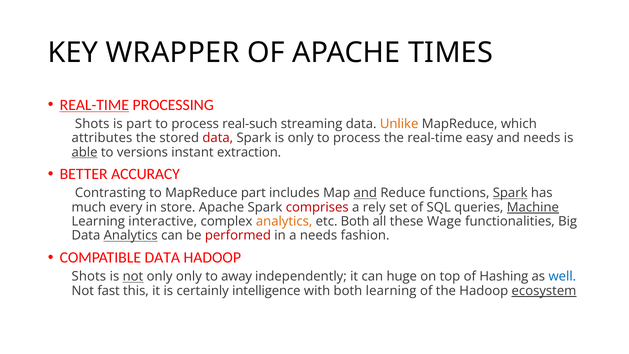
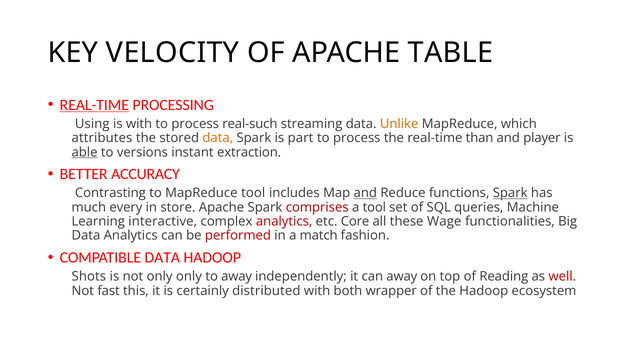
WRAPPER: WRAPPER -> VELOCITY (173, 53)
TIMES: TIMES -> TABLE (451, 53)
Shots: Shots -> Using (92, 124)
is part: part -> with (139, 124)
data colour: red -> orange (218, 138)
is only: only -> part (301, 138)
easy: easy -> than (480, 138)
and needs: needs -> player (542, 138)
MapReduce part: part -> tool (253, 193)
a rely: rely -> tool (374, 207)
Machine underline: present -> none (533, 207)
analytics colour: orange -> red (284, 221)
etc Both: Both -> Core (355, 221)
Analytics underline: present -> none (131, 236)
a needs: needs -> match (319, 236)
not underline: present -> none (133, 276)
can huge: huge -> away (402, 276)
Hashing: Hashing -> Reading (504, 276)
well colour: blue -> red (562, 276)
intelligence: intelligence -> distributed (266, 291)
both learning: learning -> wrapper (391, 291)
ecosystem underline: present -> none (544, 291)
